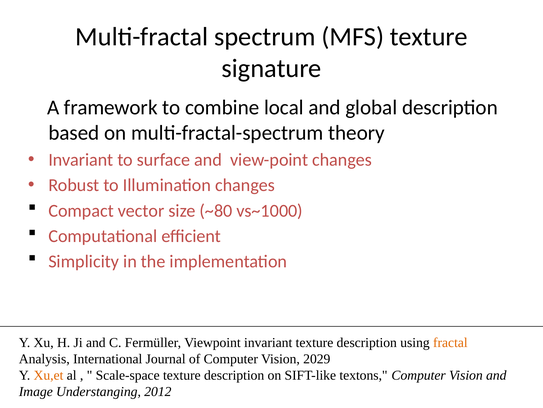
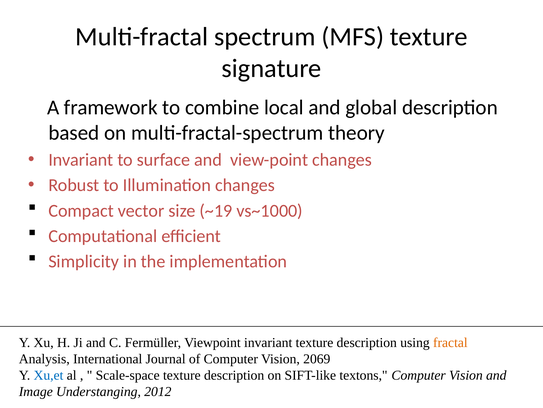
~80: ~80 -> ~19 (216, 210)
2029: 2029 -> 2069 (317, 358)
Xu,et colour: orange -> blue (49, 375)
